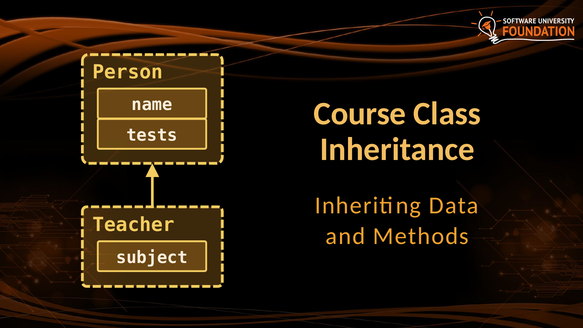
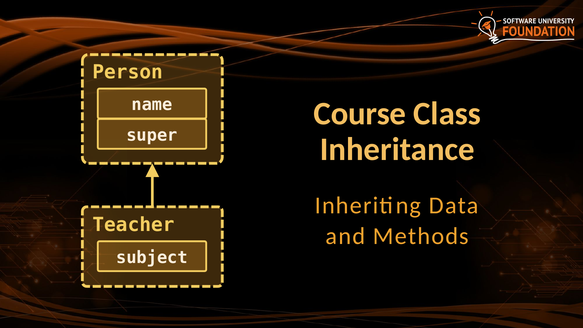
tests: tests -> super (152, 135)
